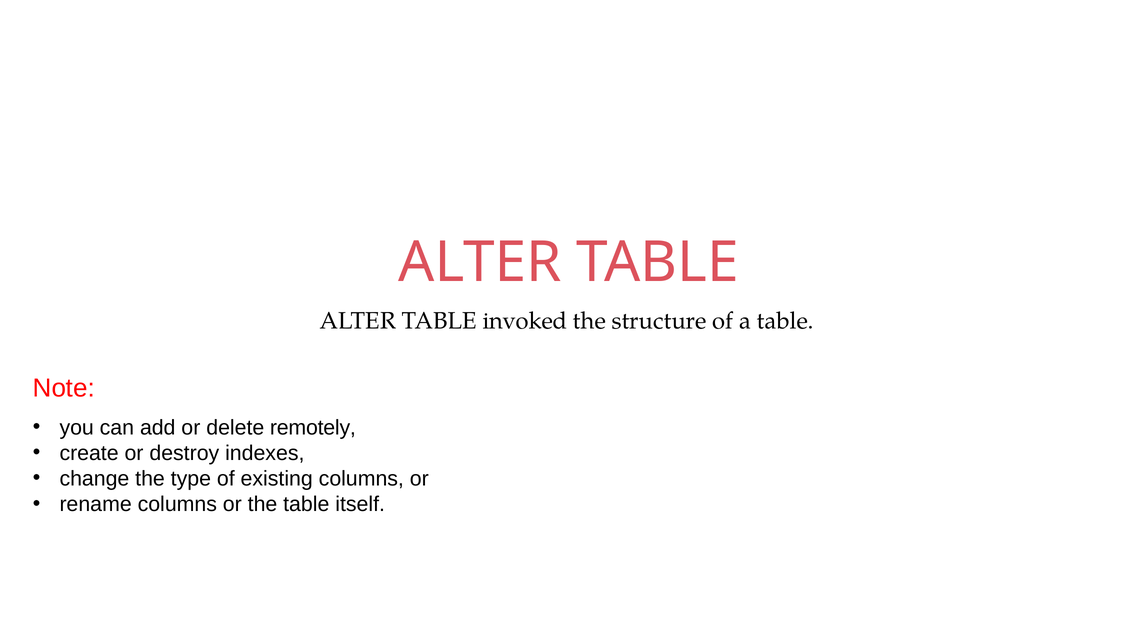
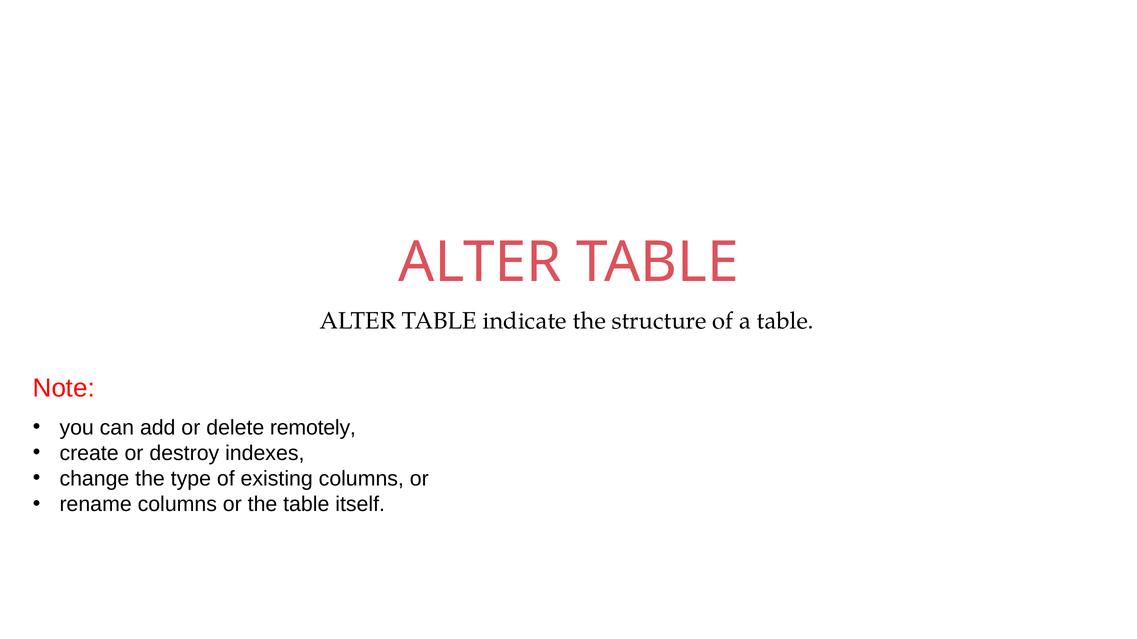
invoked: invoked -> indicate (525, 321)
